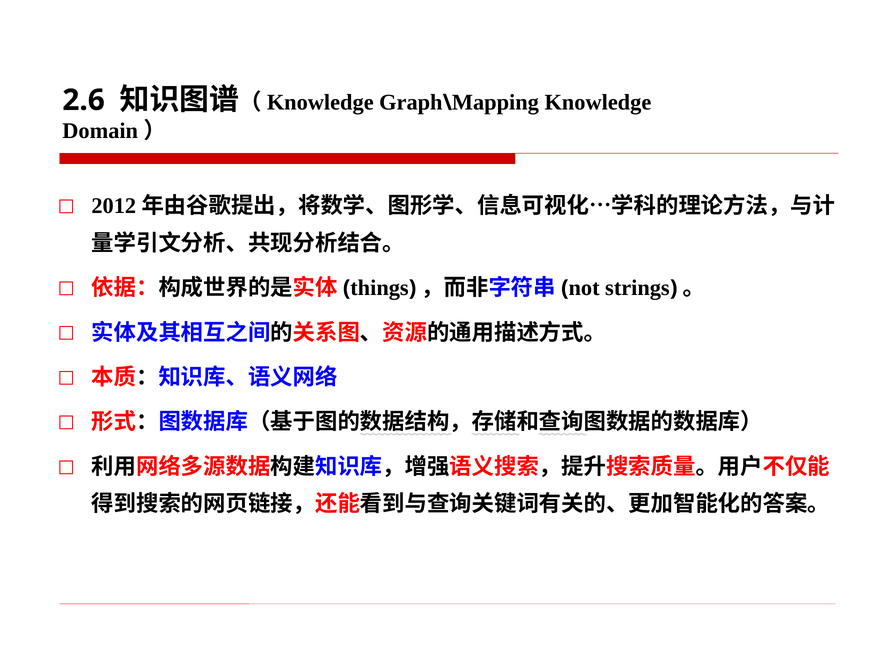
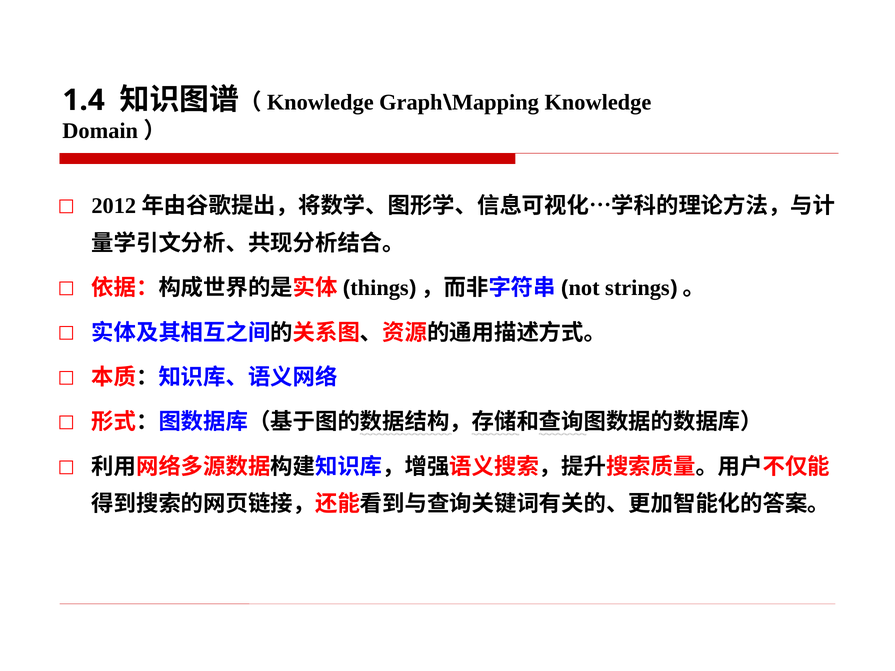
2.6: 2.6 -> 1.4 (84, 100)
